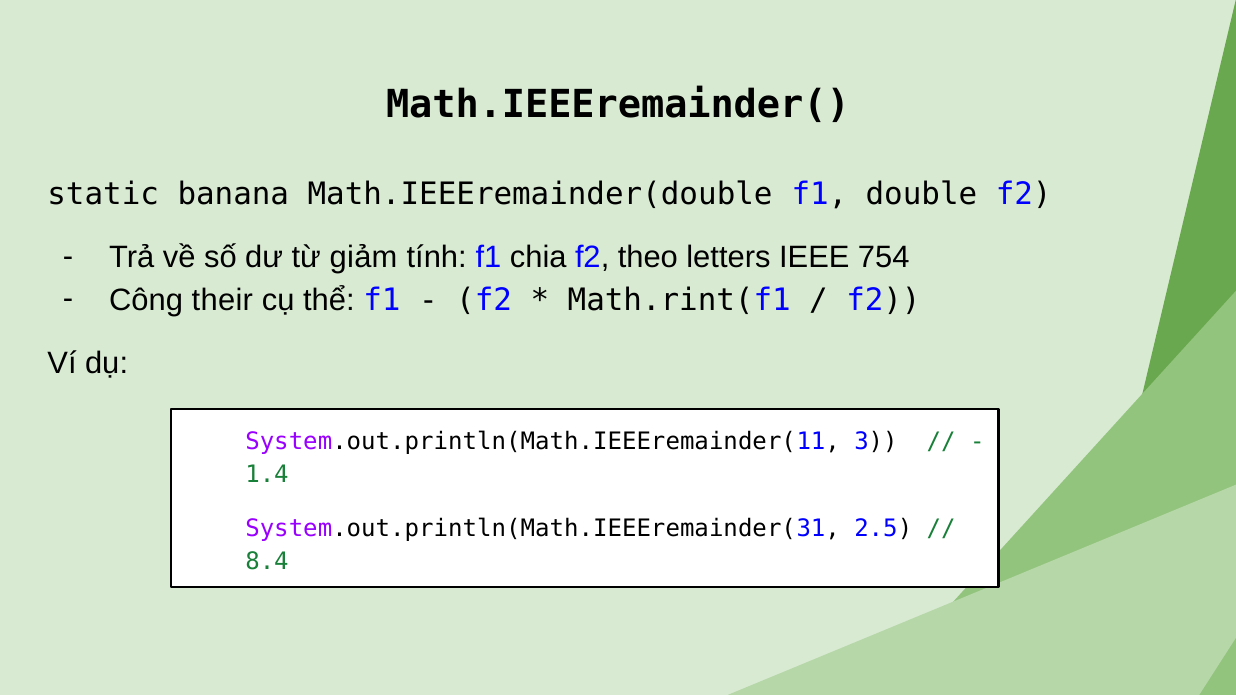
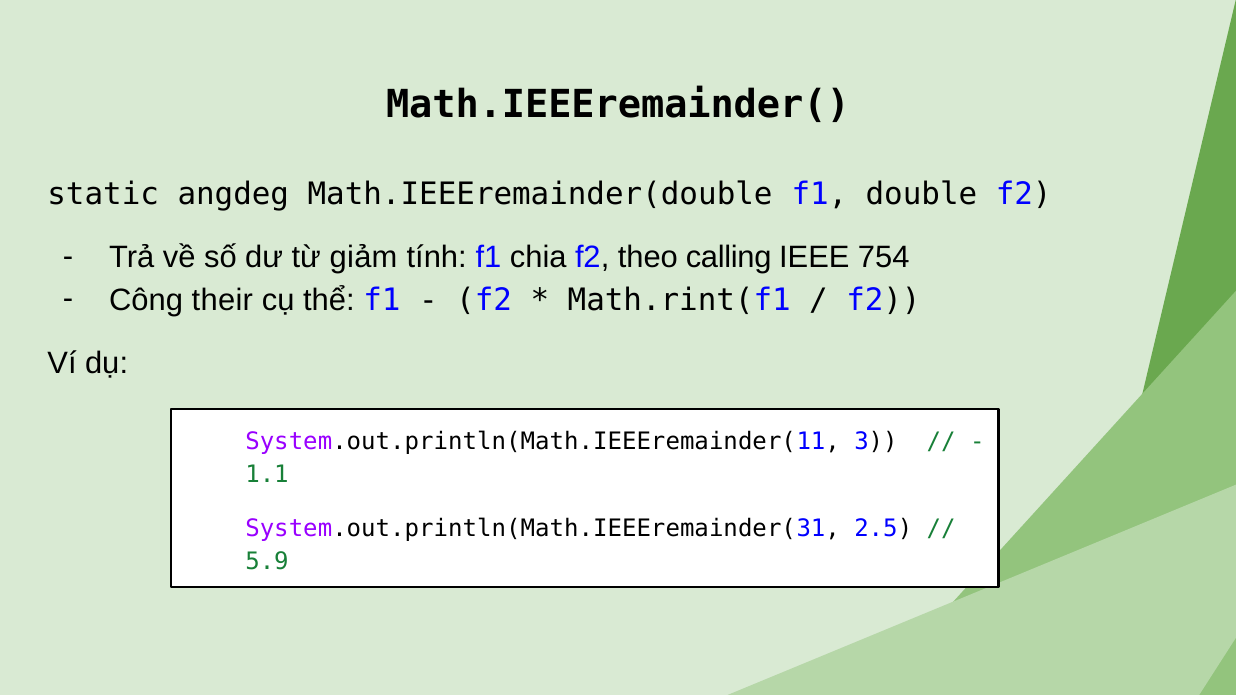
banana: banana -> angdeg (233, 194)
letters: letters -> calling (729, 258)
1.4: 1.4 -> 1.1 (267, 475)
8.4: 8.4 -> 5.9 (267, 562)
